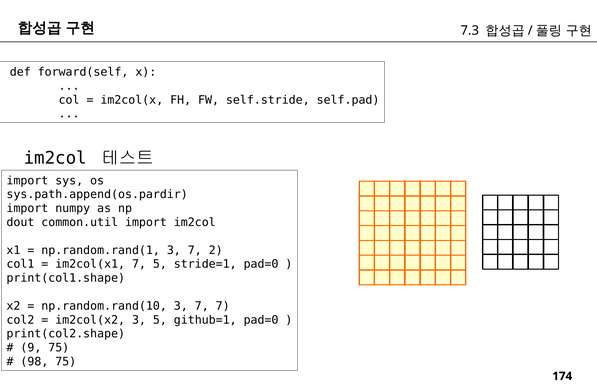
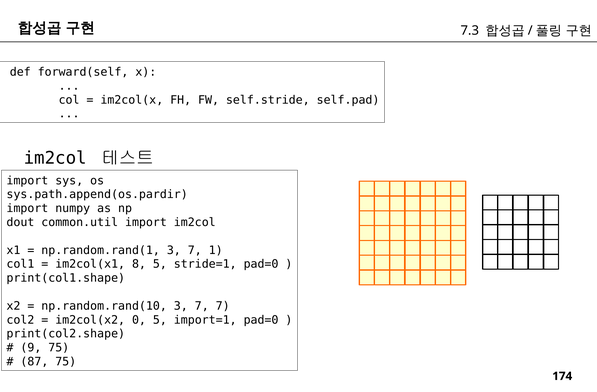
2: 2 -> 1 (216, 250)
im2col(x1 7: 7 -> 8 (139, 264)
im2col(x2 3: 3 -> 0 (139, 320)
github=1: github=1 -> import=1 (205, 320)
98: 98 -> 87 (34, 362)
